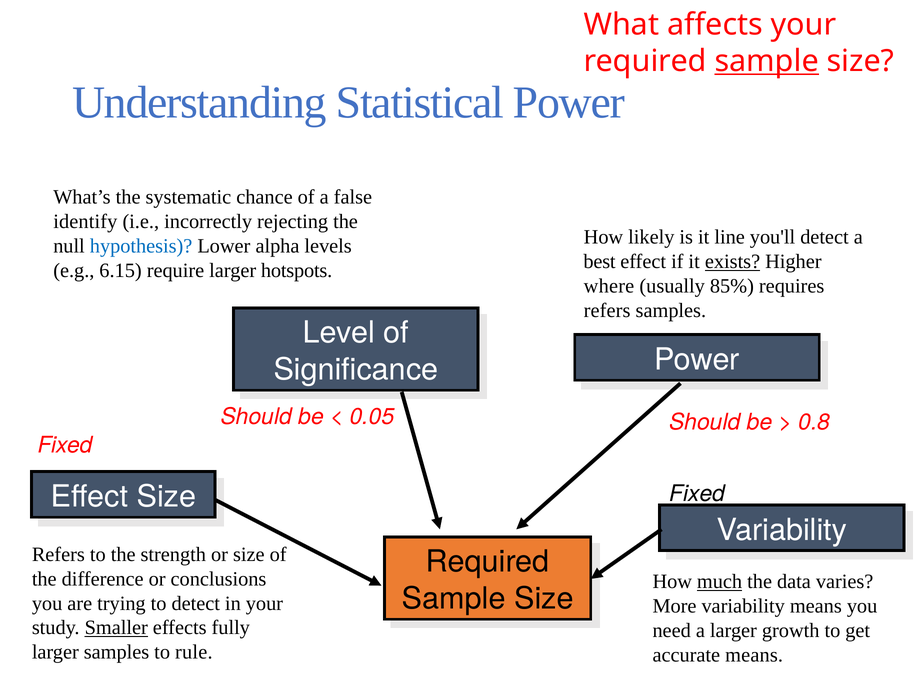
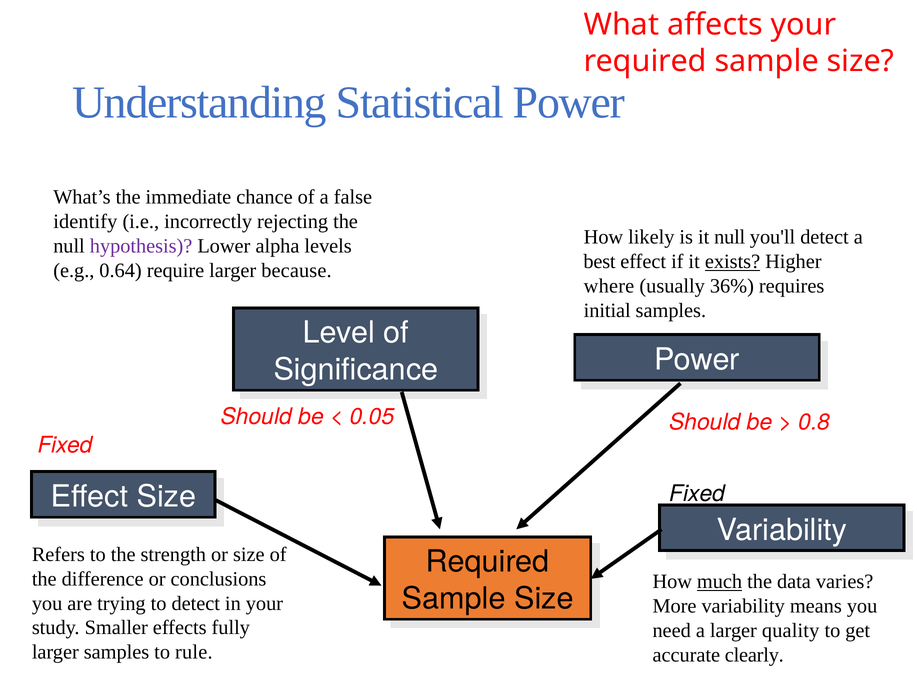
sample underline: present -> none (767, 61)
systematic: systematic -> immediate (188, 197)
it line: line -> null (730, 237)
hypothesis colour: blue -> purple (141, 246)
6.15: 6.15 -> 0.64 (121, 271)
hotspots: hotspots -> because (296, 271)
85%: 85% -> 36% (732, 286)
refers: refers -> initial (607, 311)
Smaller underline: present -> none (116, 628)
growth: growth -> quality (791, 631)
accurate means: means -> clearly (754, 656)
